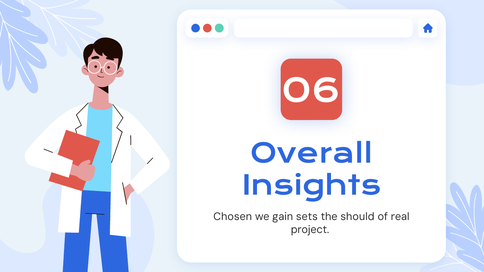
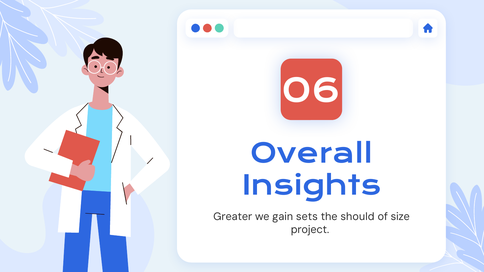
Chosen: Chosen -> Greater (233, 217)
real: real -> size (400, 217)
